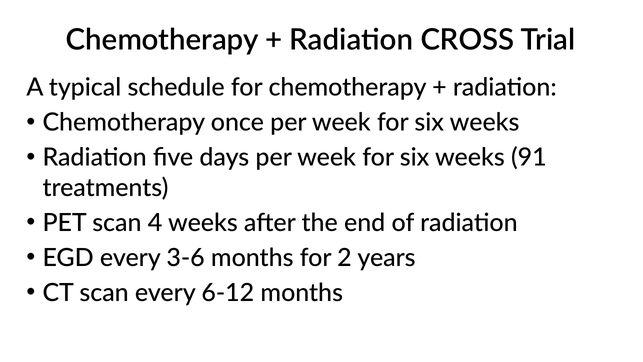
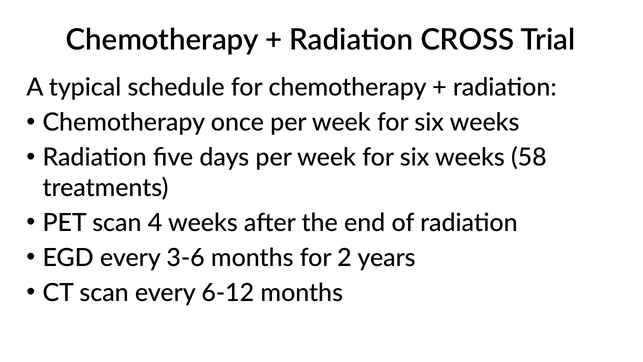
91: 91 -> 58 (529, 158)
